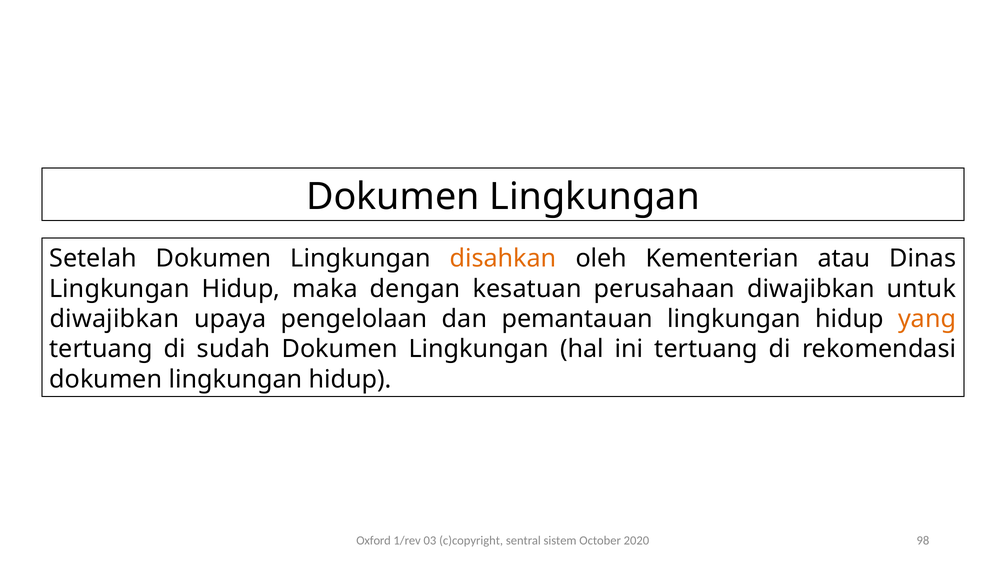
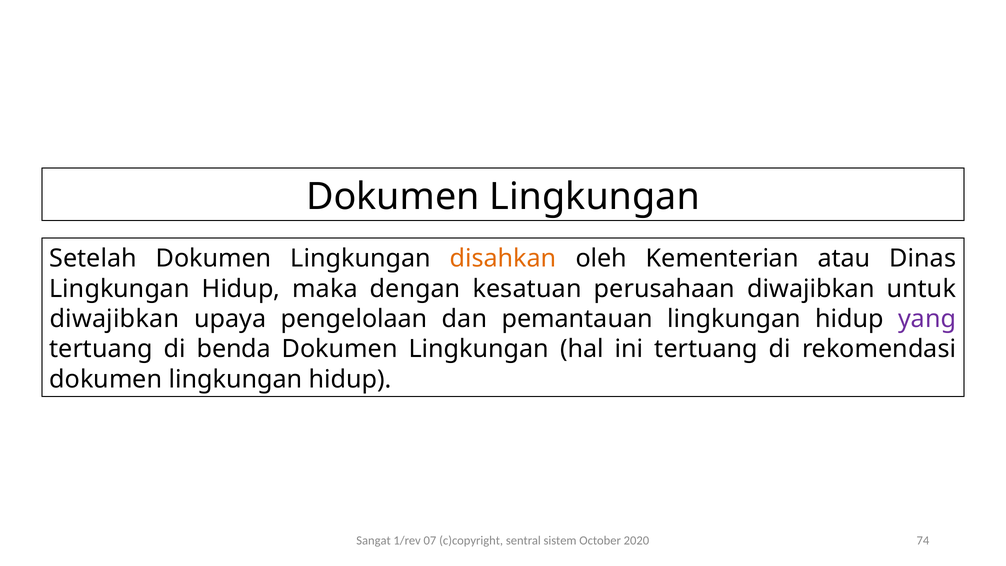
yang colour: orange -> purple (927, 319)
sudah: sudah -> benda (234, 349)
Oxford: Oxford -> Sangat (374, 540)
03: 03 -> 07 (430, 540)
98: 98 -> 74 (923, 540)
